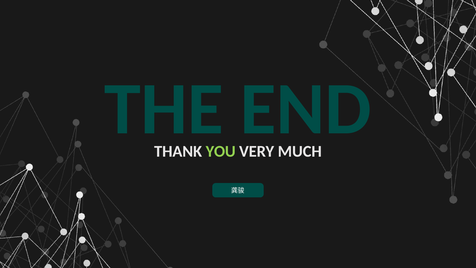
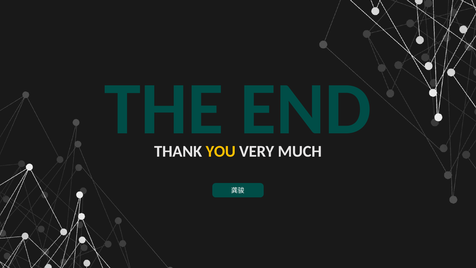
YOU colour: light green -> yellow (221, 151)
